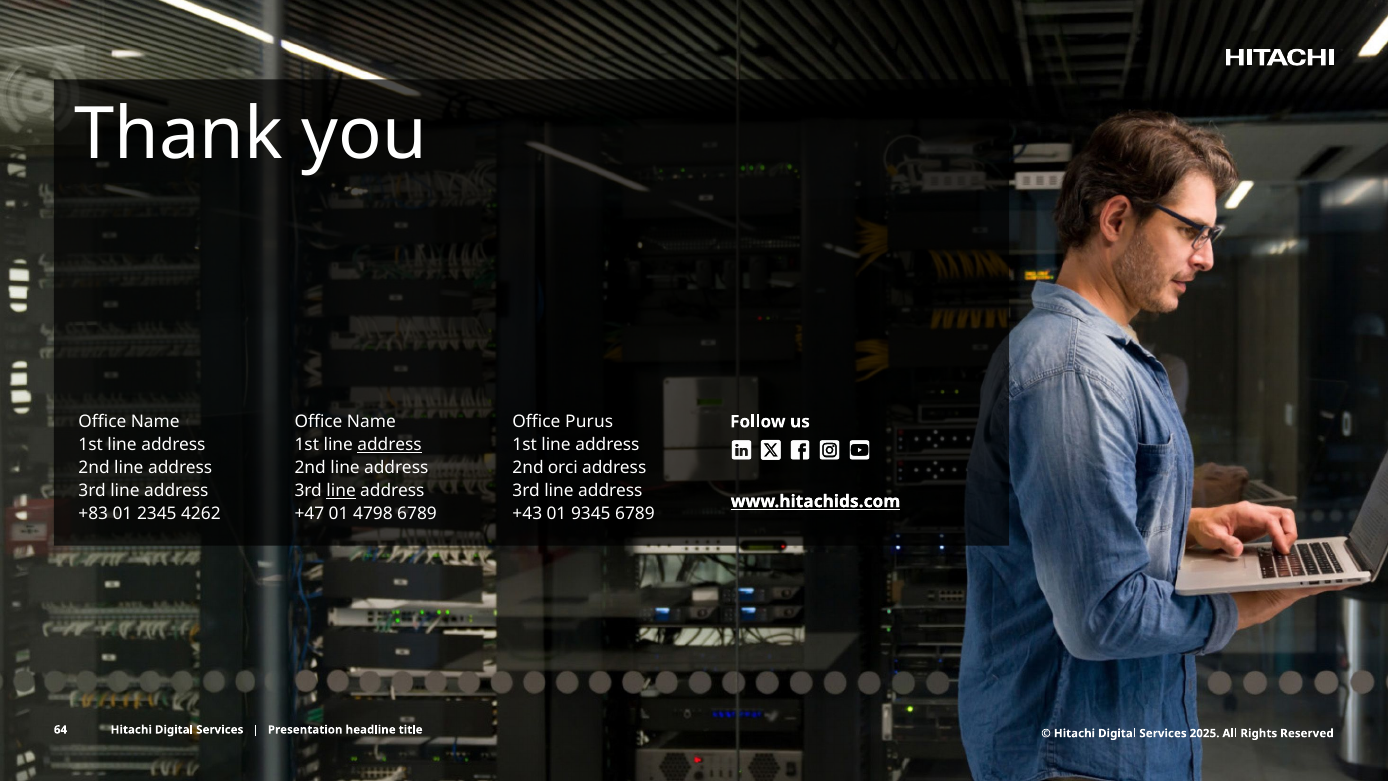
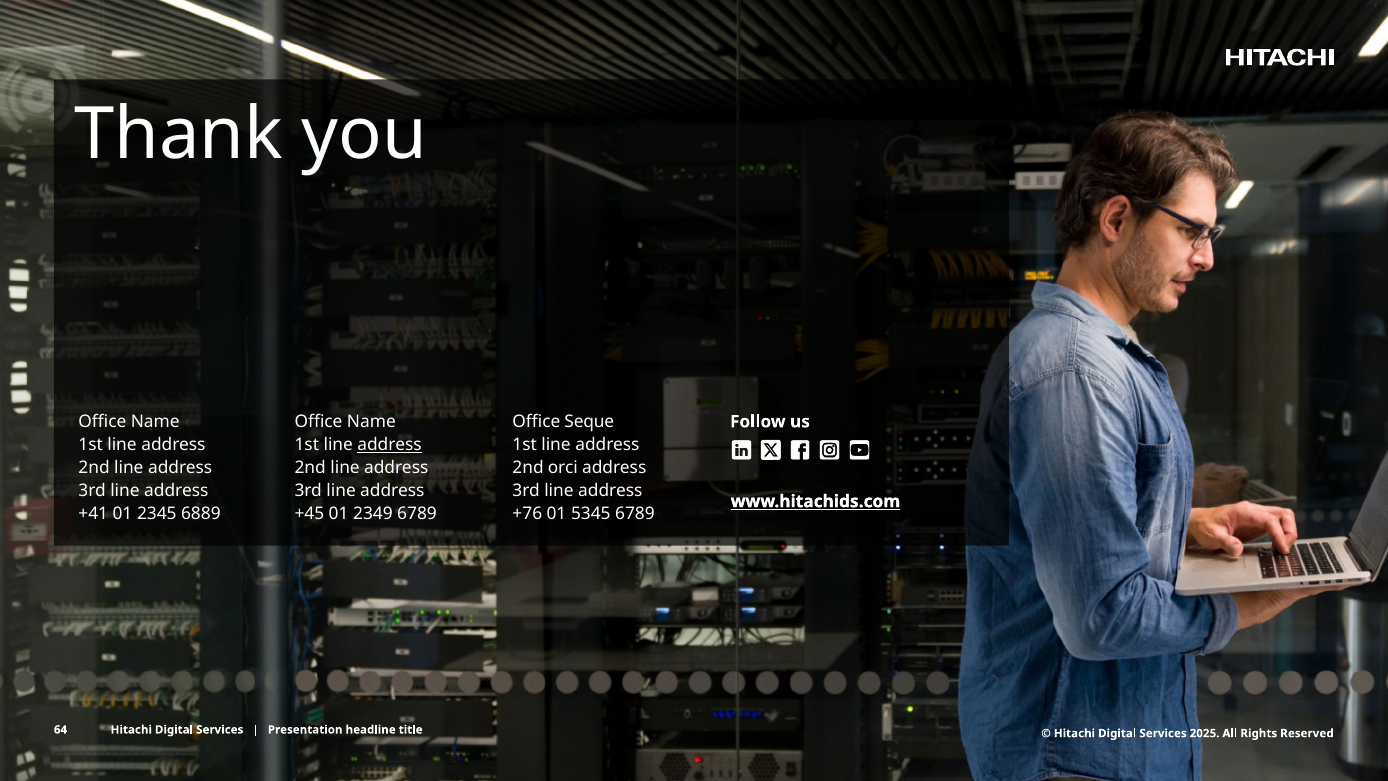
Purus: Purus -> Seque (589, 422)
line underline: present -> none (341, 491)
+83: +83 -> +41 (93, 513)
4262: 4262 -> 6889 (201, 513)
+47: +47 -> +45 (309, 513)
4798: 4798 -> 2349 (373, 513)
+43: +43 -> +76 (527, 513)
9345: 9345 -> 5345 (591, 513)
